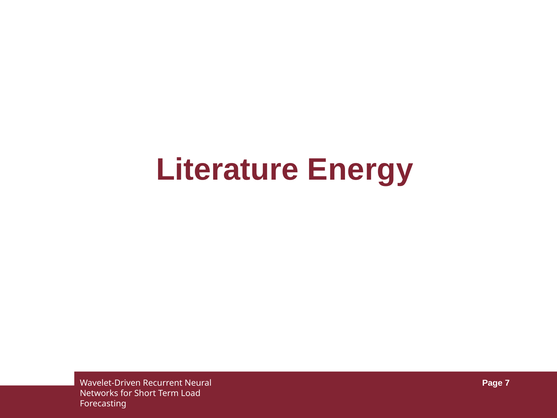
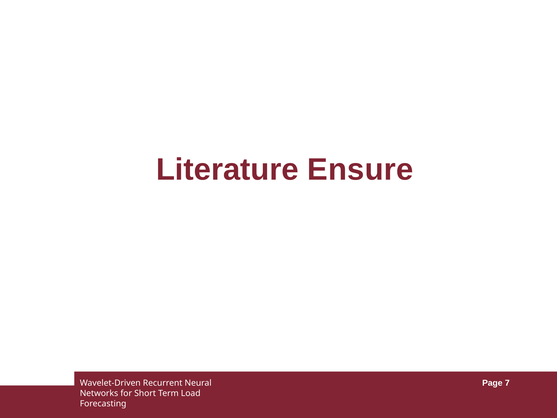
Energy: Energy -> Ensure (360, 170)
